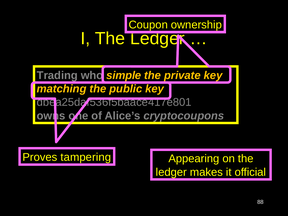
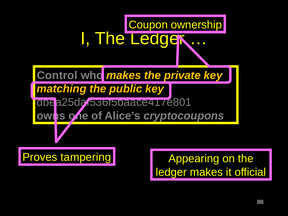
Trading: Trading -> Control (57, 75)
simple: simple -> makes (124, 75)
